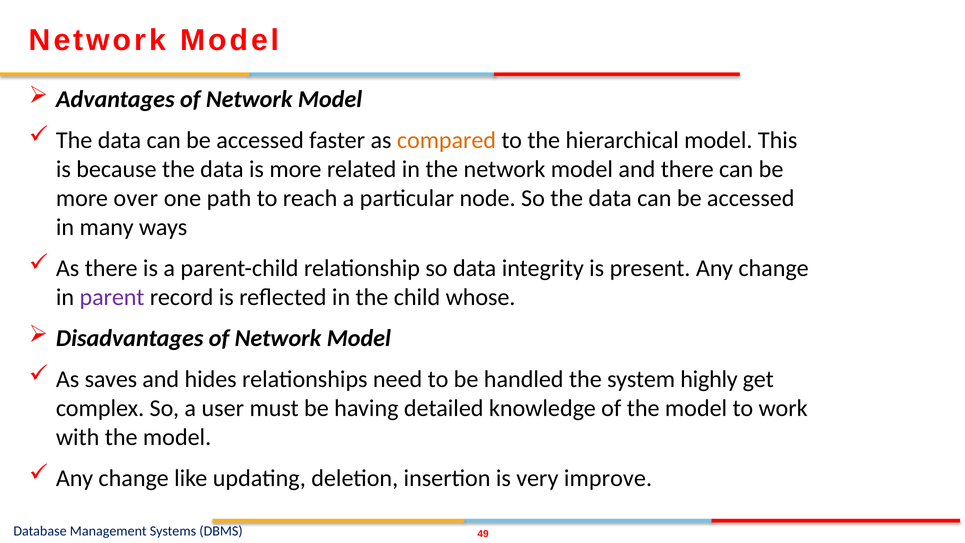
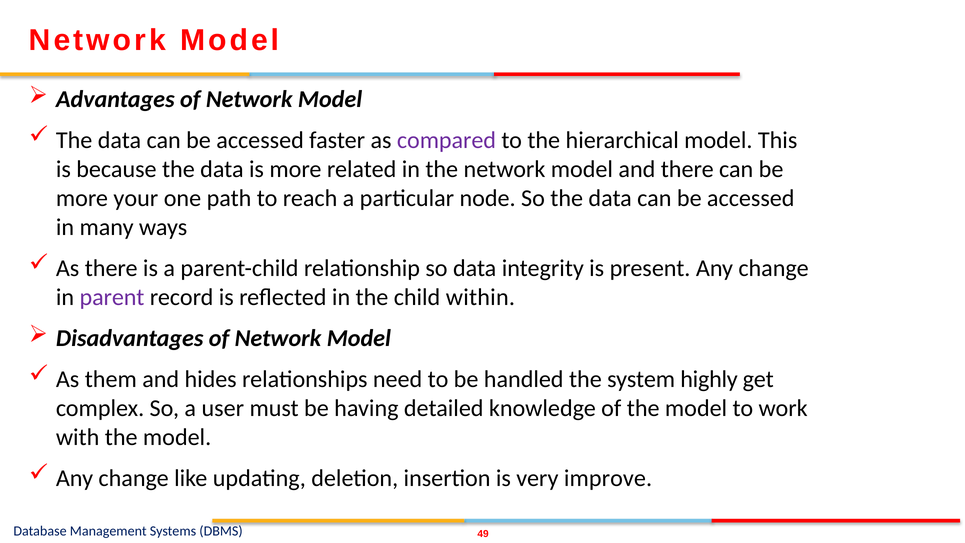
compared colour: orange -> purple (446, 140)
over: over -> your (136, 198)
whose: whose -> within (480, 297)
saves: saves -> them (111, 379)
